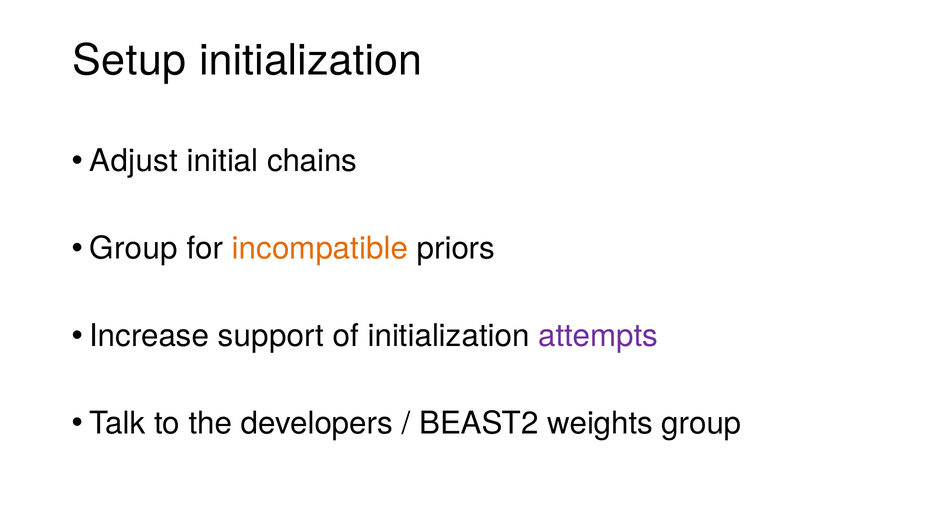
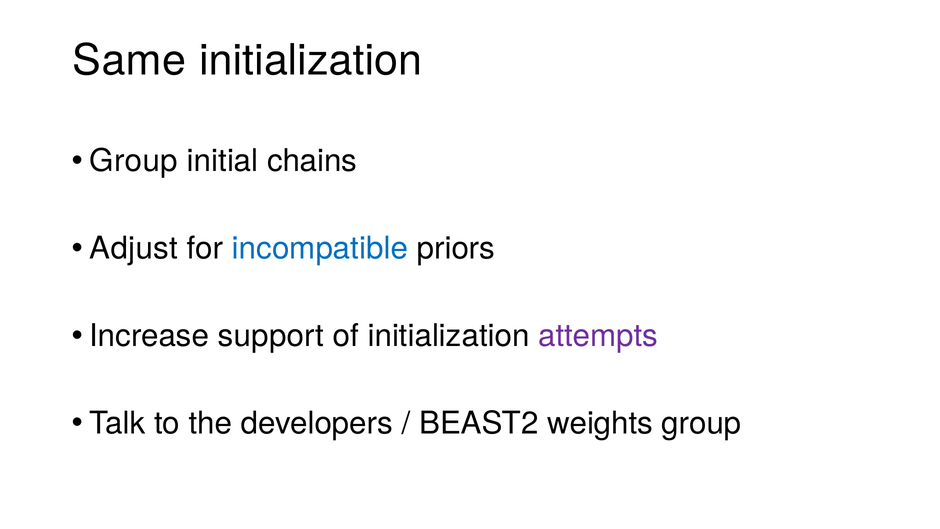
Setup: Setup -> Same (129, 60)
Adjust: Adjust -> Group (134, 161)
Group: Group -> Adjust (134, 248)
incompatible colour: orange -> blue (320, 248)
